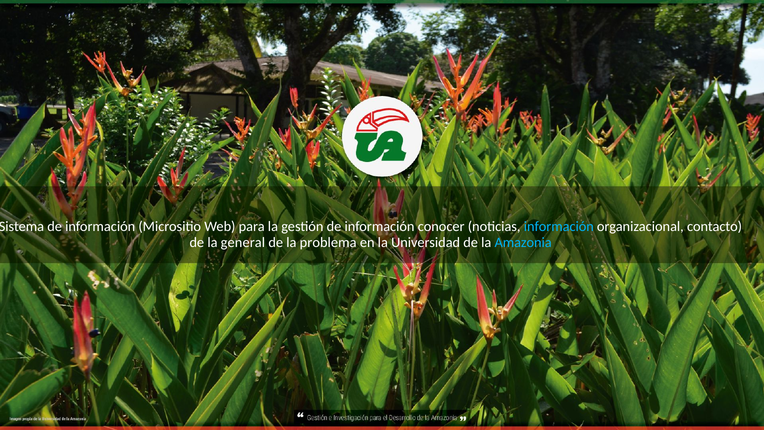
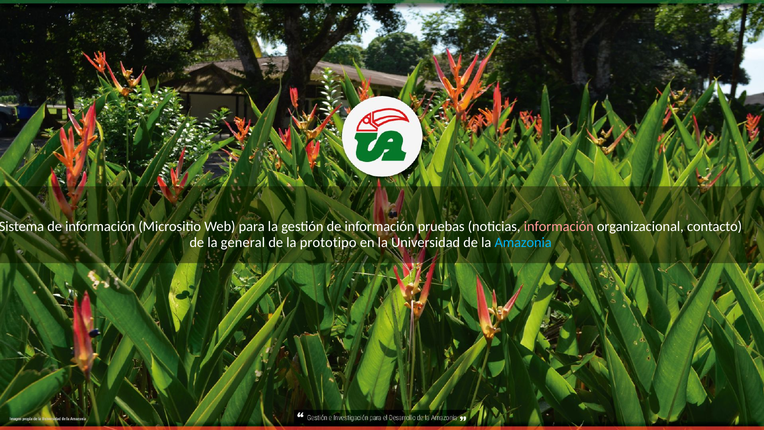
conocer: conocer -> pruebas (441, 227)
información colour: light blue -> pink (559, 227)
problema: problema -> prototipo (328, 242)
